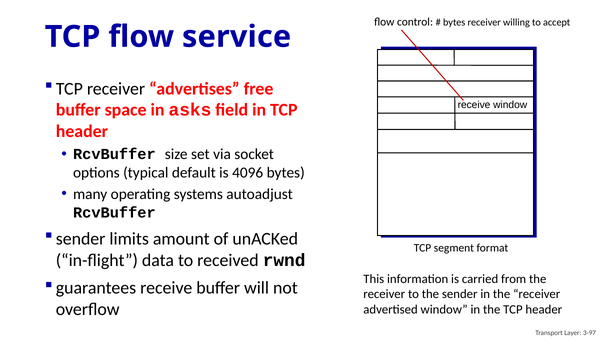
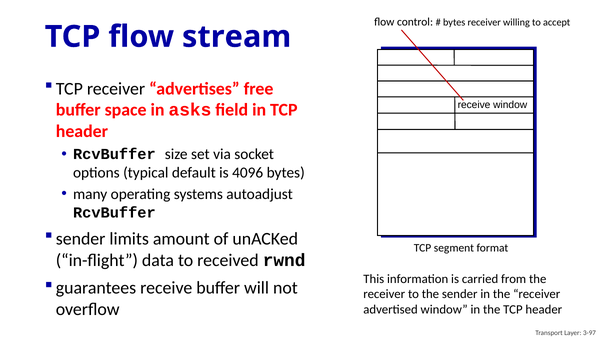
service: service -> stream (237, 37)
